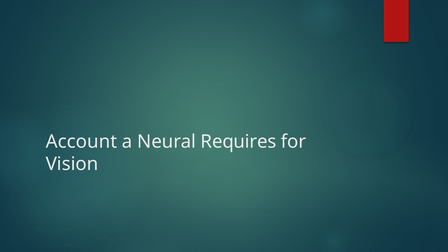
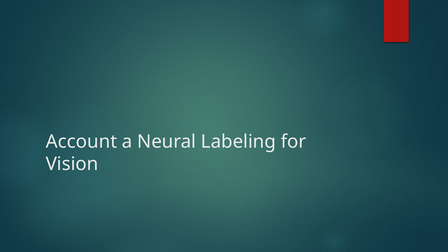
Requires: Requires -> Labeling (238, 142)
